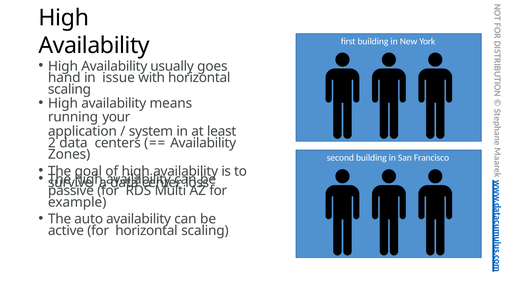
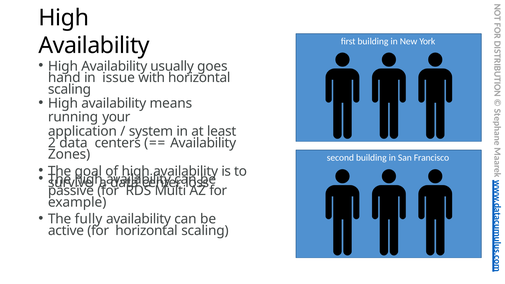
auto: auto -> fully (89, 219)
